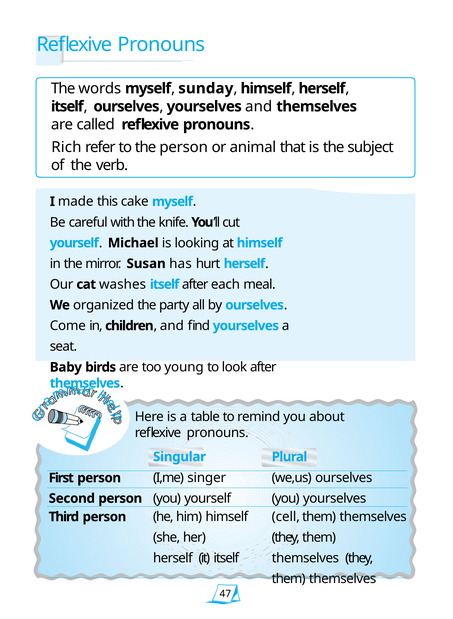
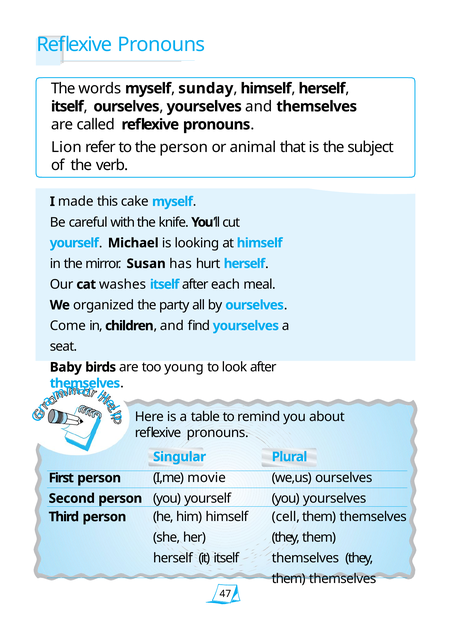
Rich: Rich -> Lion (66, 148)
singer: singer -> movie (207, 479)
